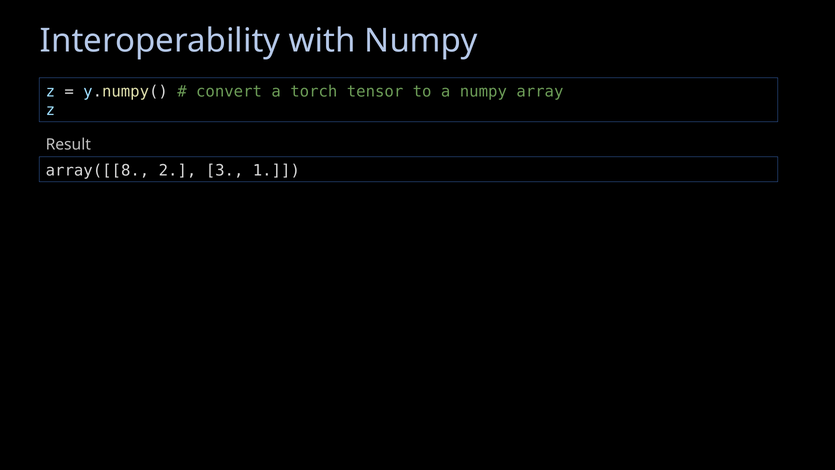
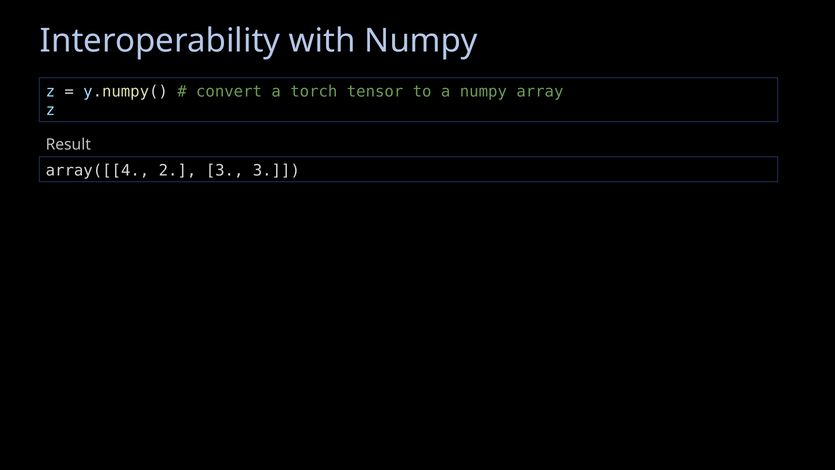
array([[8: array([[8 -> array([[4 (97, 170)
3 1: 1 -> 3 (276, 170)
